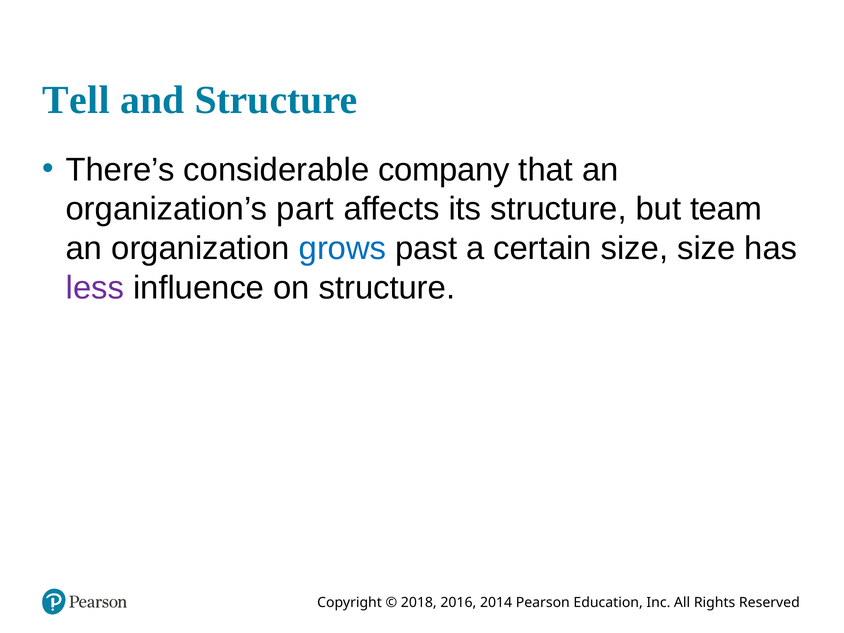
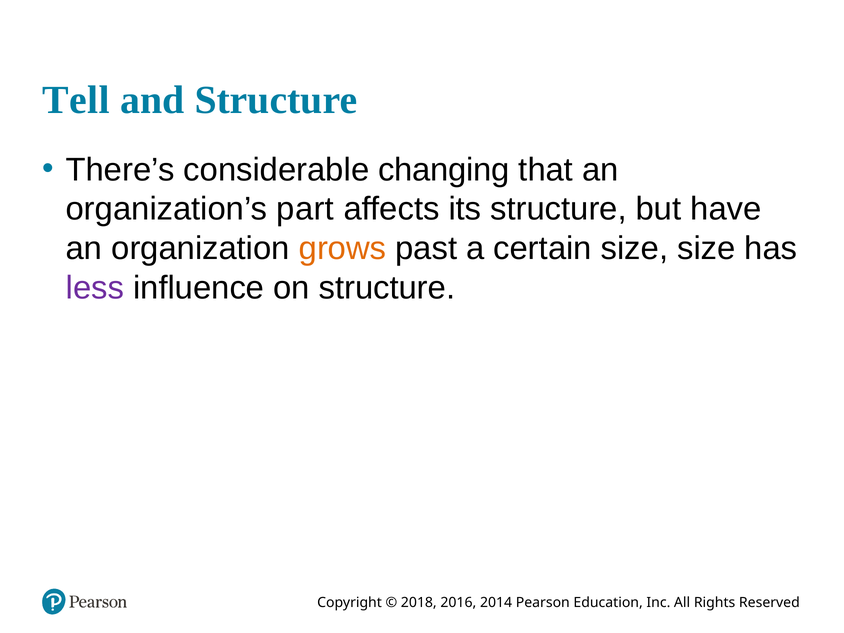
company: company -> changing (444, 170)
team: team -> have (726, 209)
grows colour: blue -> orange (343, 249)
